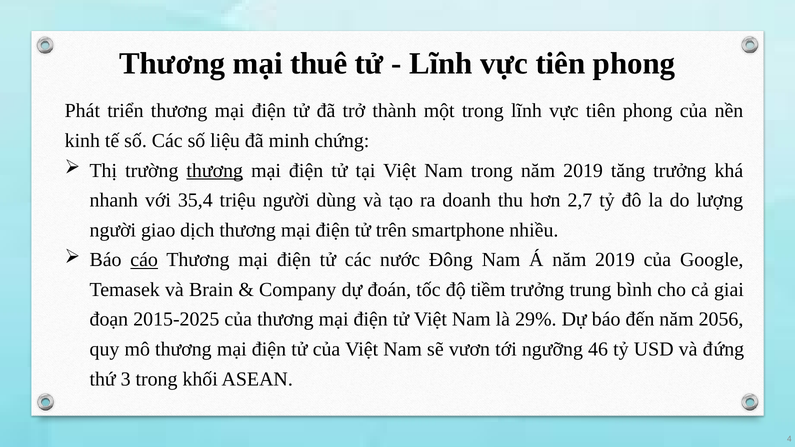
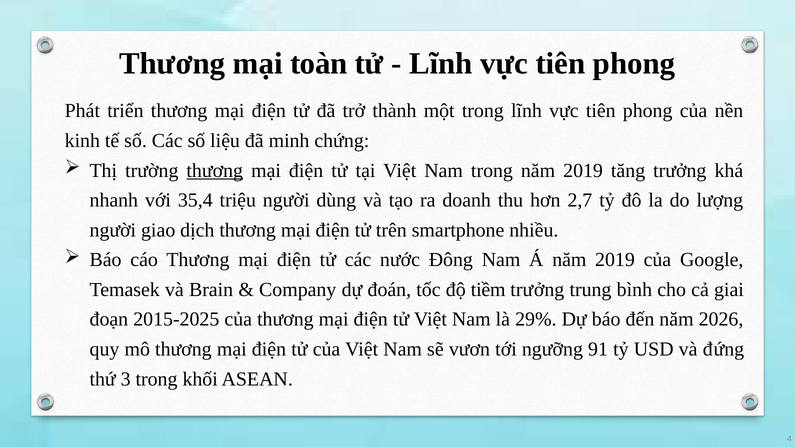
thuê: thuê -> toàn (319, 64)
cáo underline: present -> none (144, 260)
2056: 2056 -> 2026 (721, 320)
46: 46 -> 91 (598, 349)
